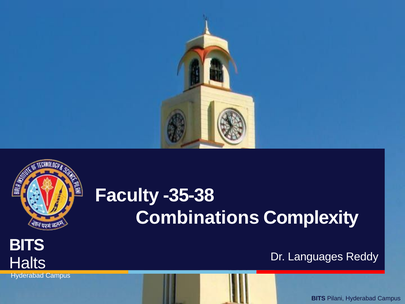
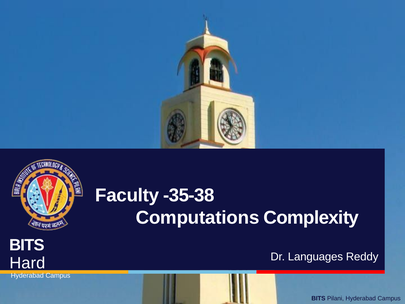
Combinations: Combinations -> Computations (198, 218)
Halts: Halts -> Hard (27, 263)
